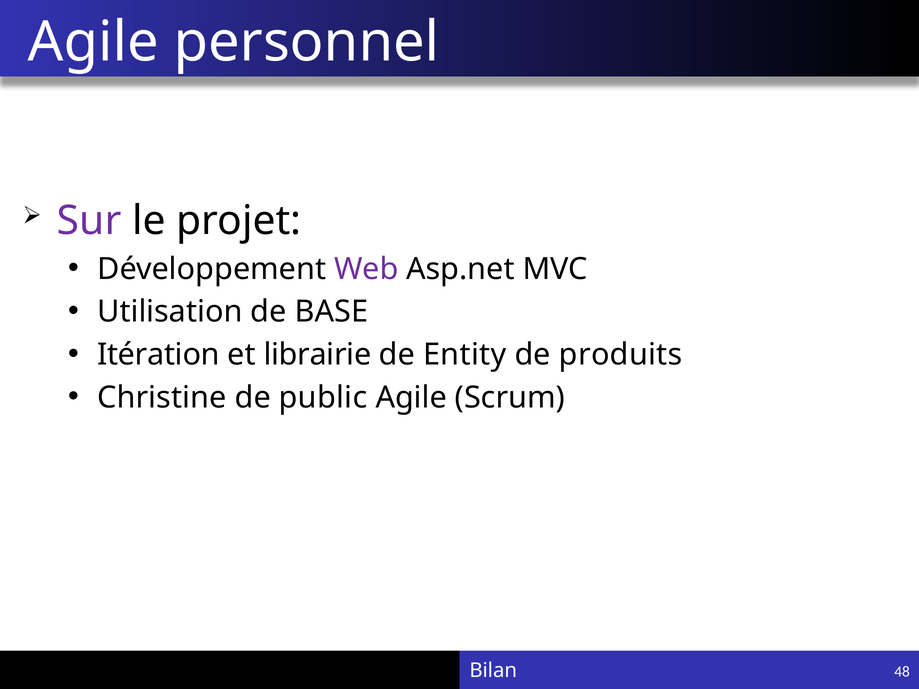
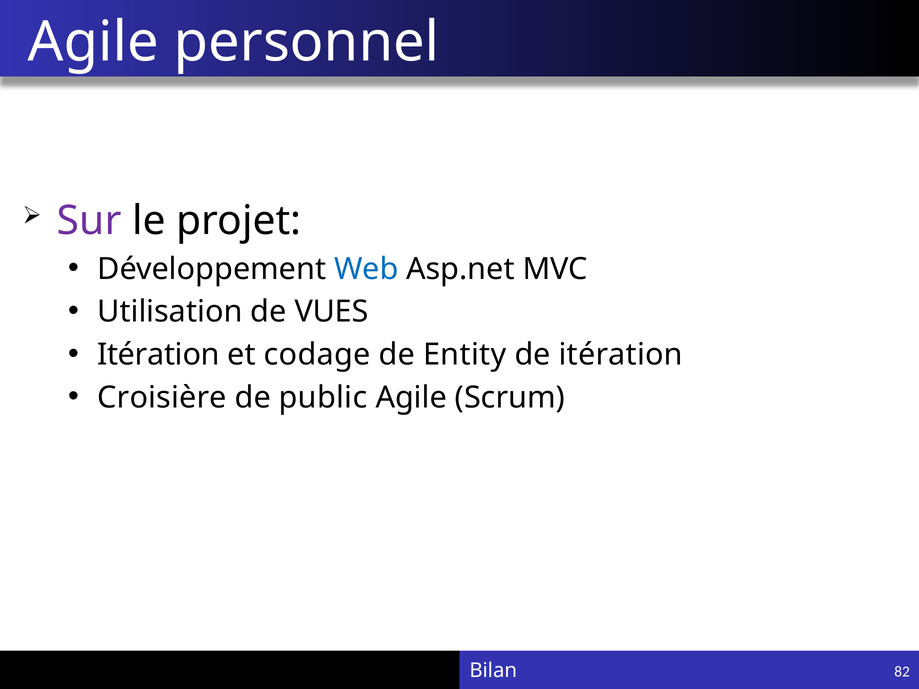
Web colour: purple -> blue (366, 269)
BASE: BASE -> VUES (331, 312)
librairie: librairie -> codage (317, 355)
de produits: produits -> itération (621, 355)
Christine: Christine -> Croisière (162, 398)
48: 48 -> 82 (902, 672)
